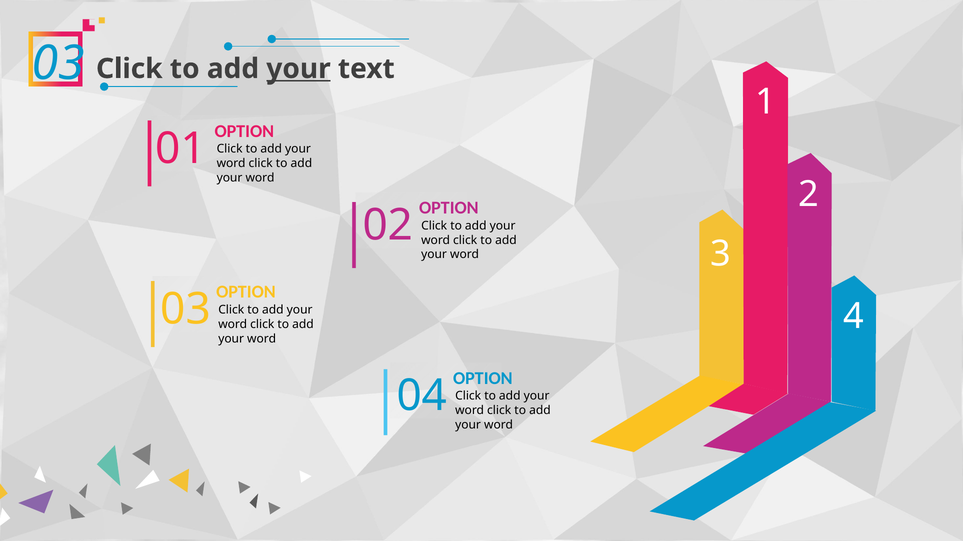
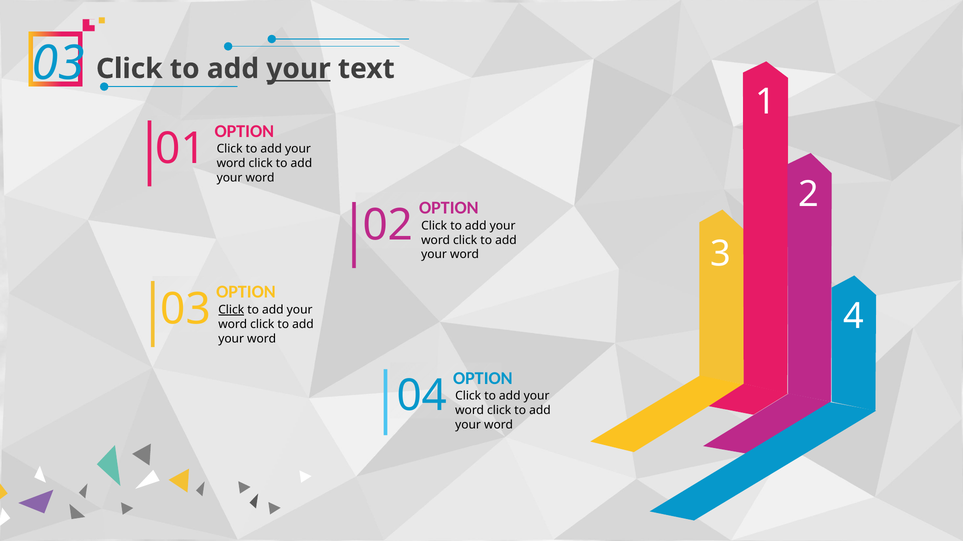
Click underline: none -> present (231, 310)
